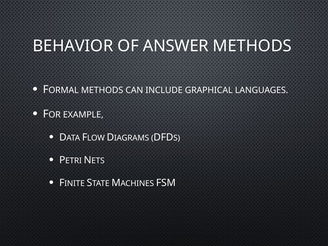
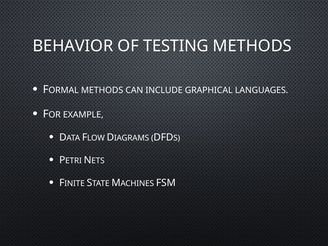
ANSWER: ANSWER -> TESTING (176, 46)
